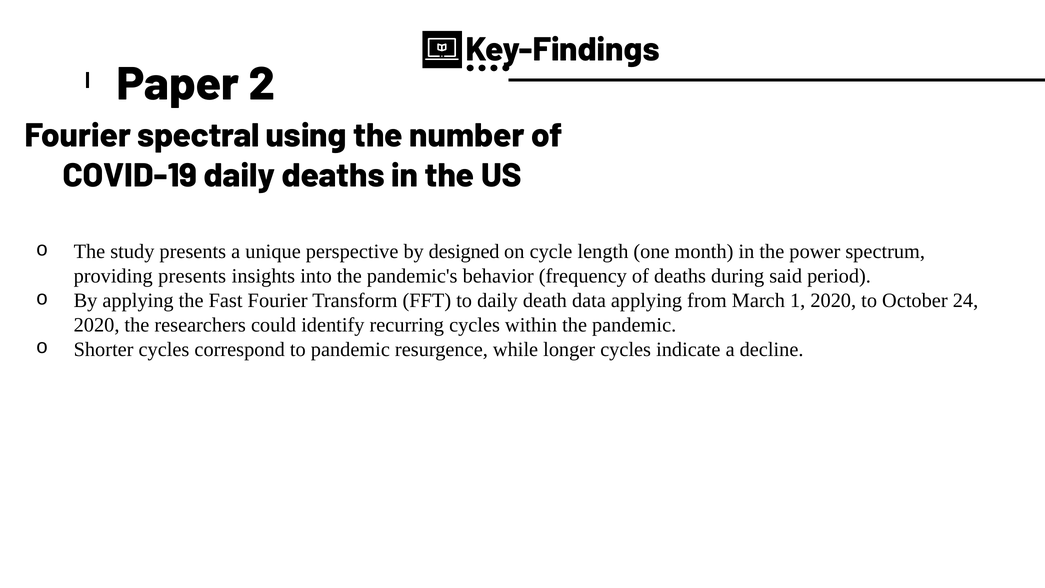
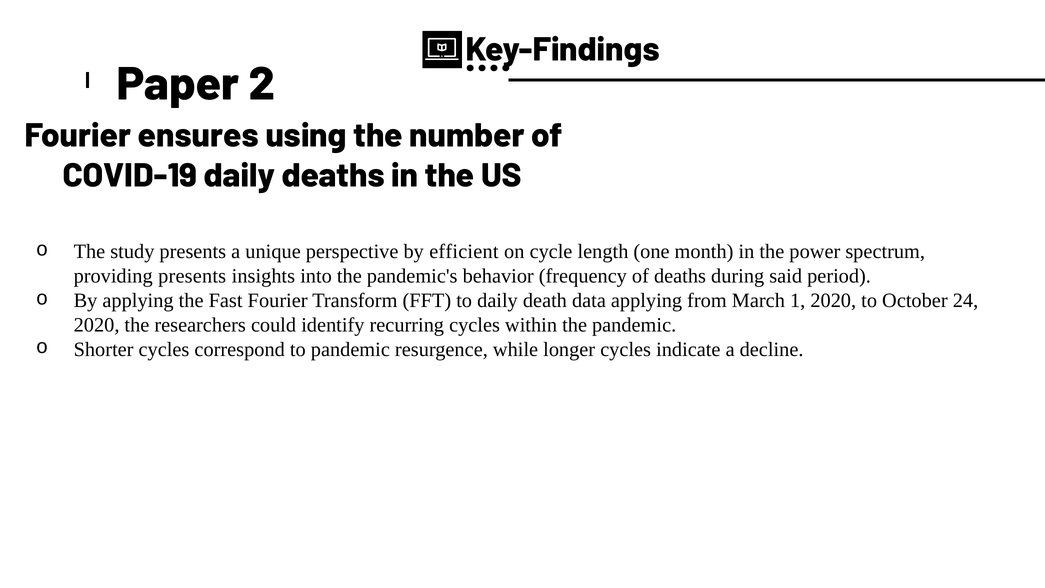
spectral: spectral -> ensures (198, 135)
designed: designed -> efficient (464, 252)
